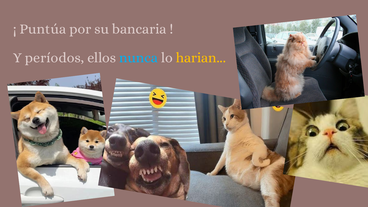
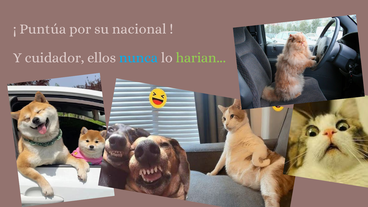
bancaria: bancaria -> nacional (139, 29)
períodos: períodos -> cuidador (55, 58)
harian colour: yellow -> light green (201, 58)
